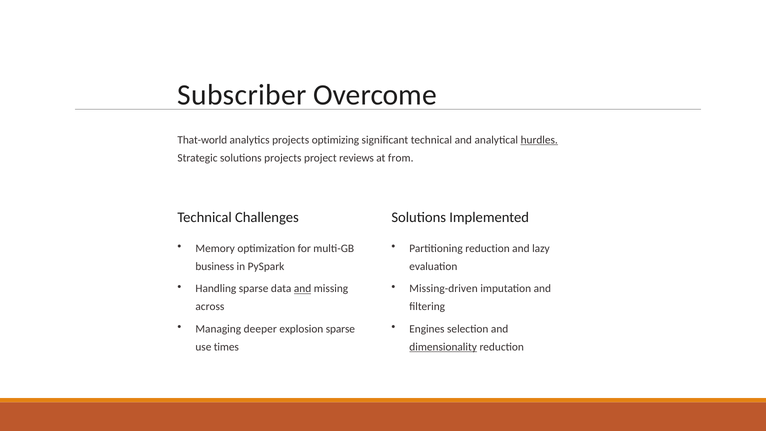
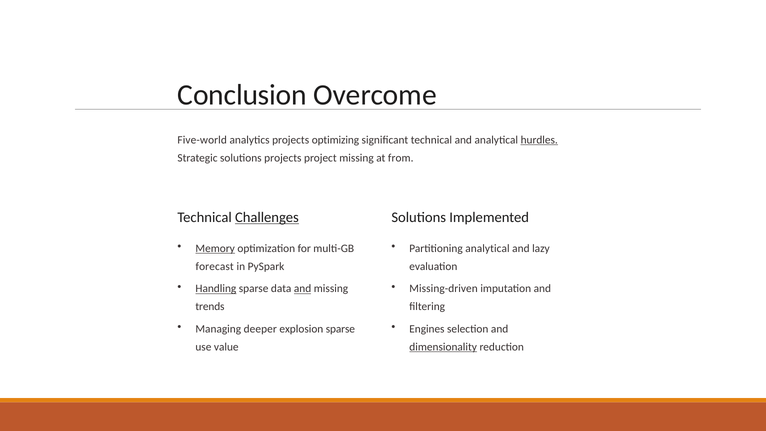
Subscriber: Subscriber -> Conclusion (242, 95)
That-world: That-world -> Five-world (202, 140)
project reviews: reviews -> missing (356, 158)
Challenges underline: none -> present (267, 217)
Memory underline: none -> present (215, 248)
Partitioning reduction: reduction -> analytical (487, 248)
business: business -> forecast (215, 266)
Handling underline: none -> present (216, 289)
across: across -> trends (210, 307)
times: times -> value (226, 347)
